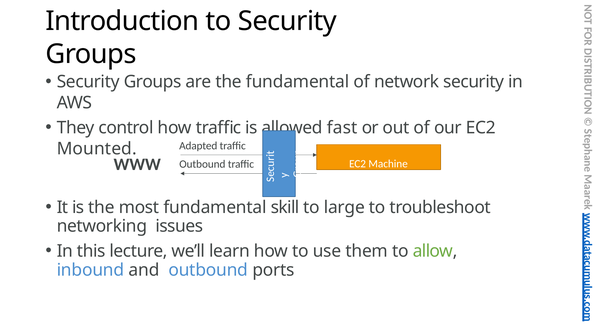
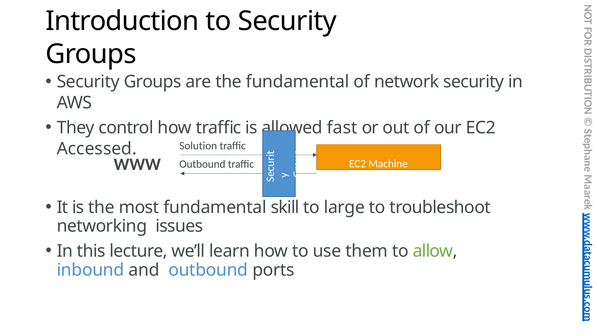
Adapted: Adapted -> Solution (198, 146)
Mounted: Mounted -> Accessed (97, 149)
